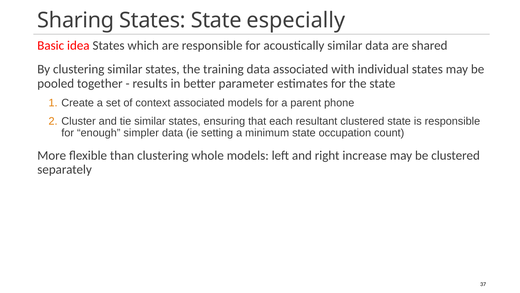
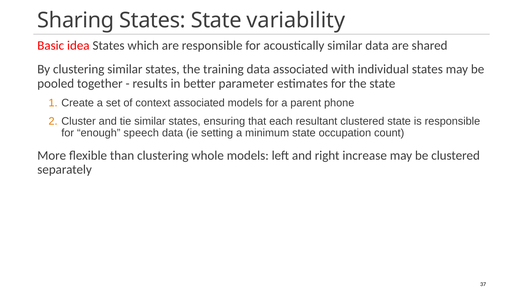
especially: especially -> variability (296, 20)
simpler: simpler -> speech (141, 133)
